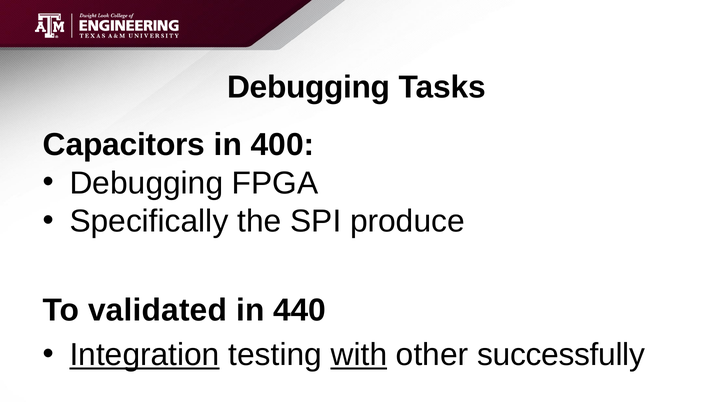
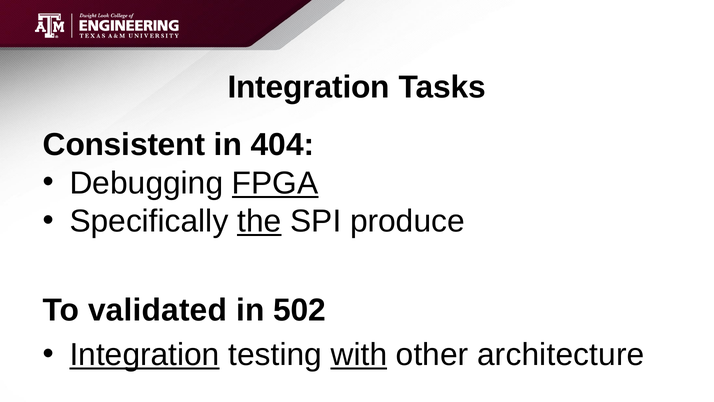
Debugging: Debugging -> Integration (309, 87)
Capacitors: Capacitors -> Consistent (124, 145)
400: 400 -> 404 (283, 145)
FPGA underline: none -> present (275, 183)
the underline: none -> present (259, 221)
440: 440 -> 502 (300, 310)
successfully: successfully -> architecture (561, 355)
